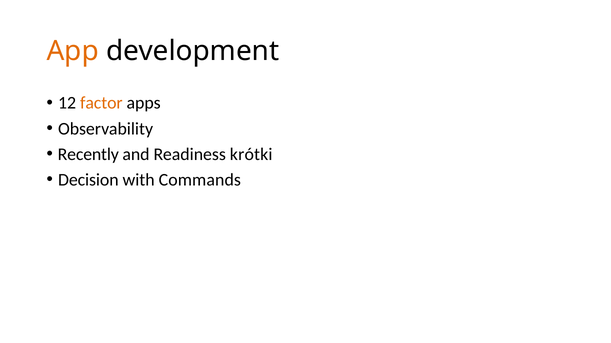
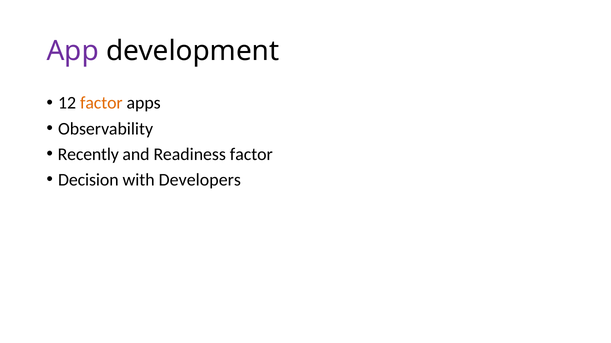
App colour: orange -> purple (73, 51)
Readiness krótki: krótki -> factor (251, 155)
Commands: Commands -> Developers (200, 180)
